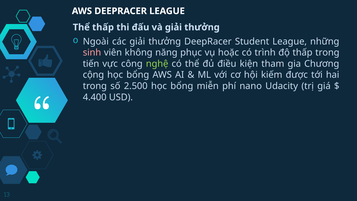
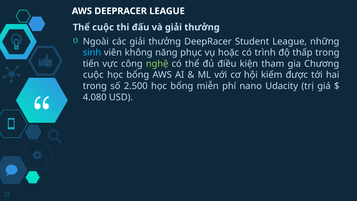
Thể thấp: thấp -> cuộc (103, 27)
sinh colour: pink -> light blue (92, 53)
cộng: cộng -> cuộc (93, 75)
4.400: 4.400 -> 4.080 (95, 97)
